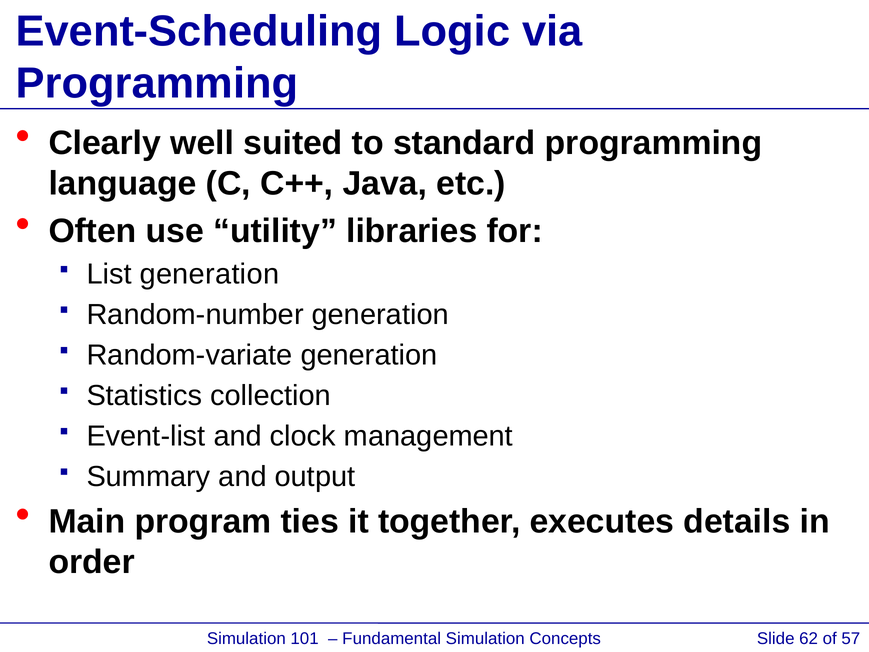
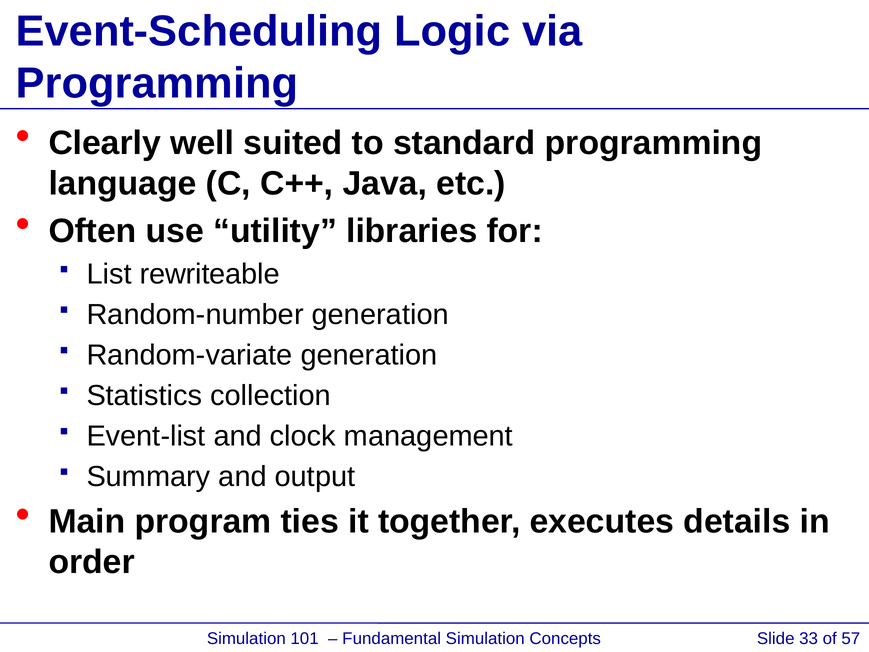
List generation: generation -> rewriteable (210, 274)
62: 62 -> 33 (809, 638)
